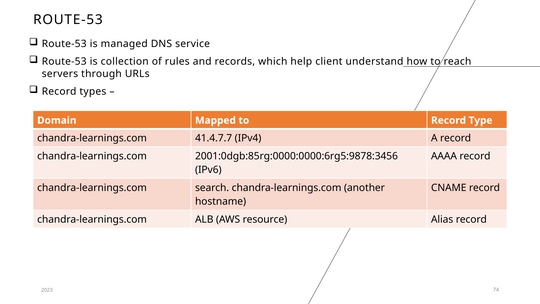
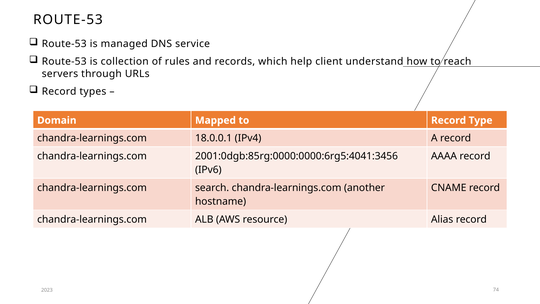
41.4.7.7: 41.4.7.7 -> 18.0.0.1 (214, 138)
2001:0dgb:85rg:0000:0000:6rg5:9878:3456: 2001:0dgb:85rg:0000:0000:6rg5:9878:3456 -> 2001:0dgb:85rg:0000:0000:6rg5:4041:3456 (296, 156)
